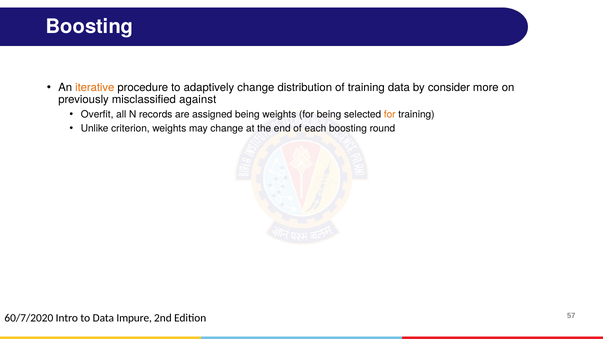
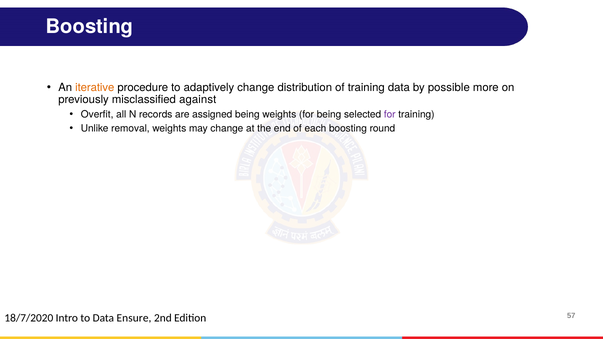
consider: consider -> possible (449, 87)
for colour: orange -> purple (390, 114)
criterion: criterion -> removal (130, 128)
60/7/2020: 60/7/2020 -> 18/7/2020 (29, 318)
Impure: Impure -> Ensure (134, 318)
